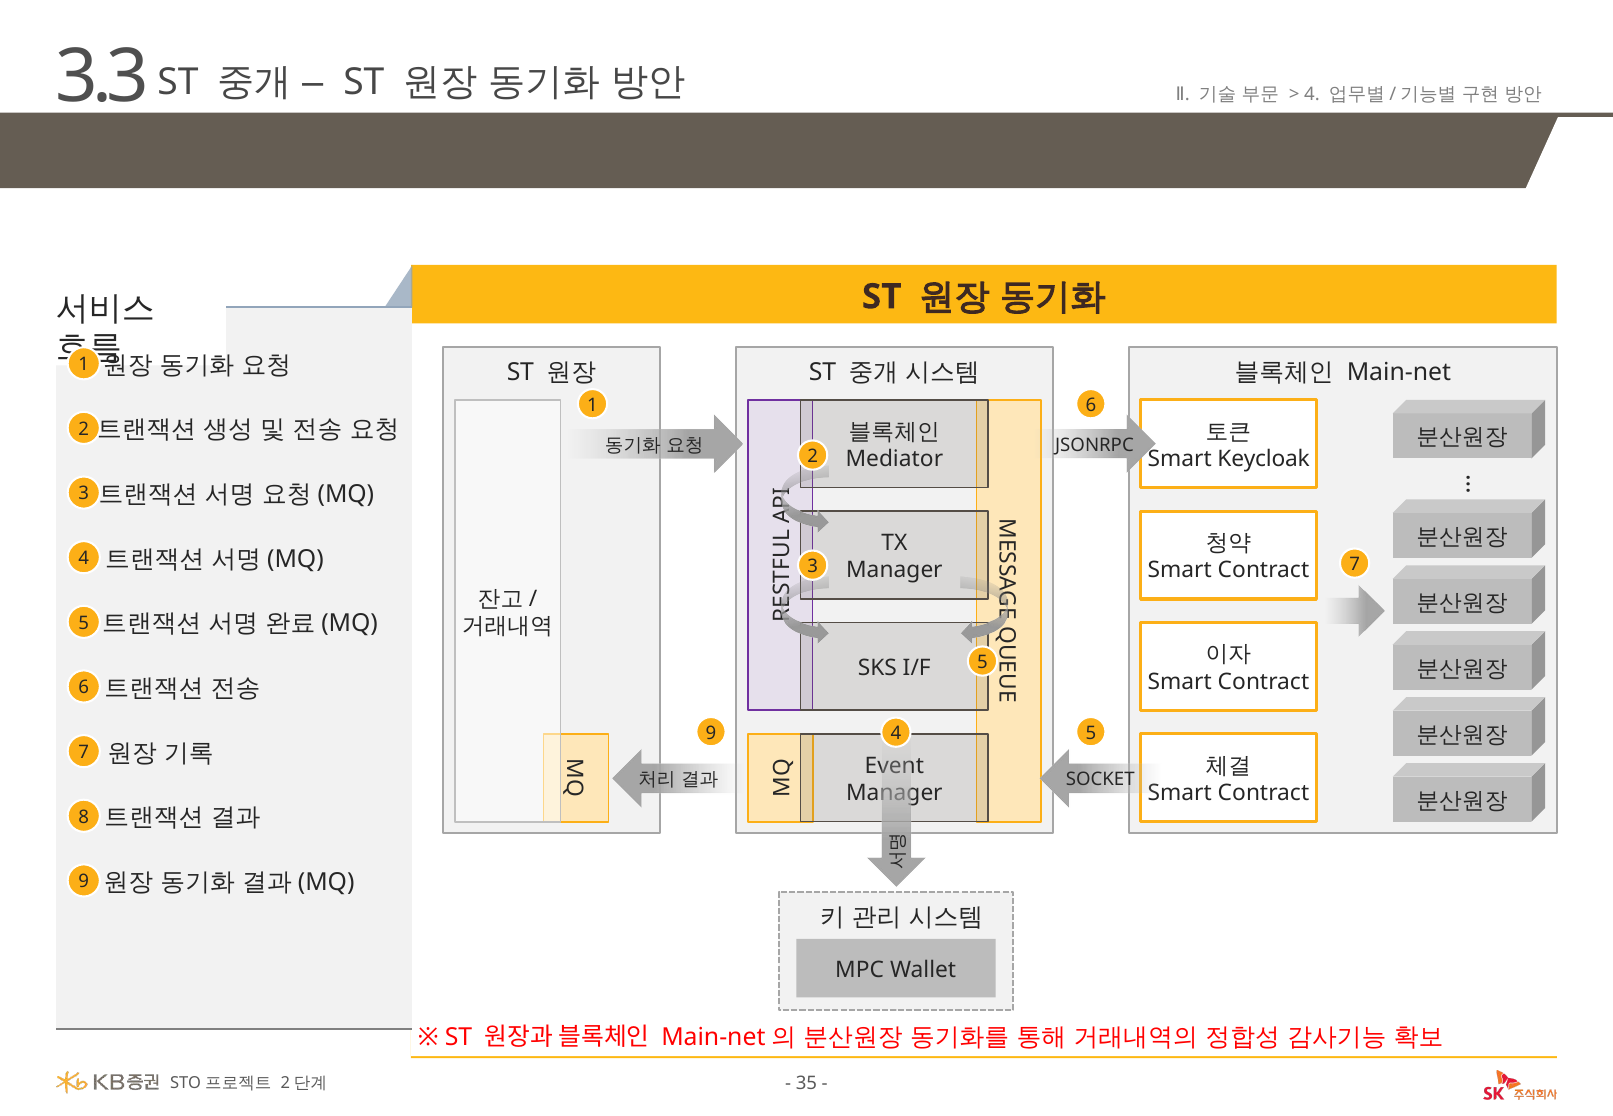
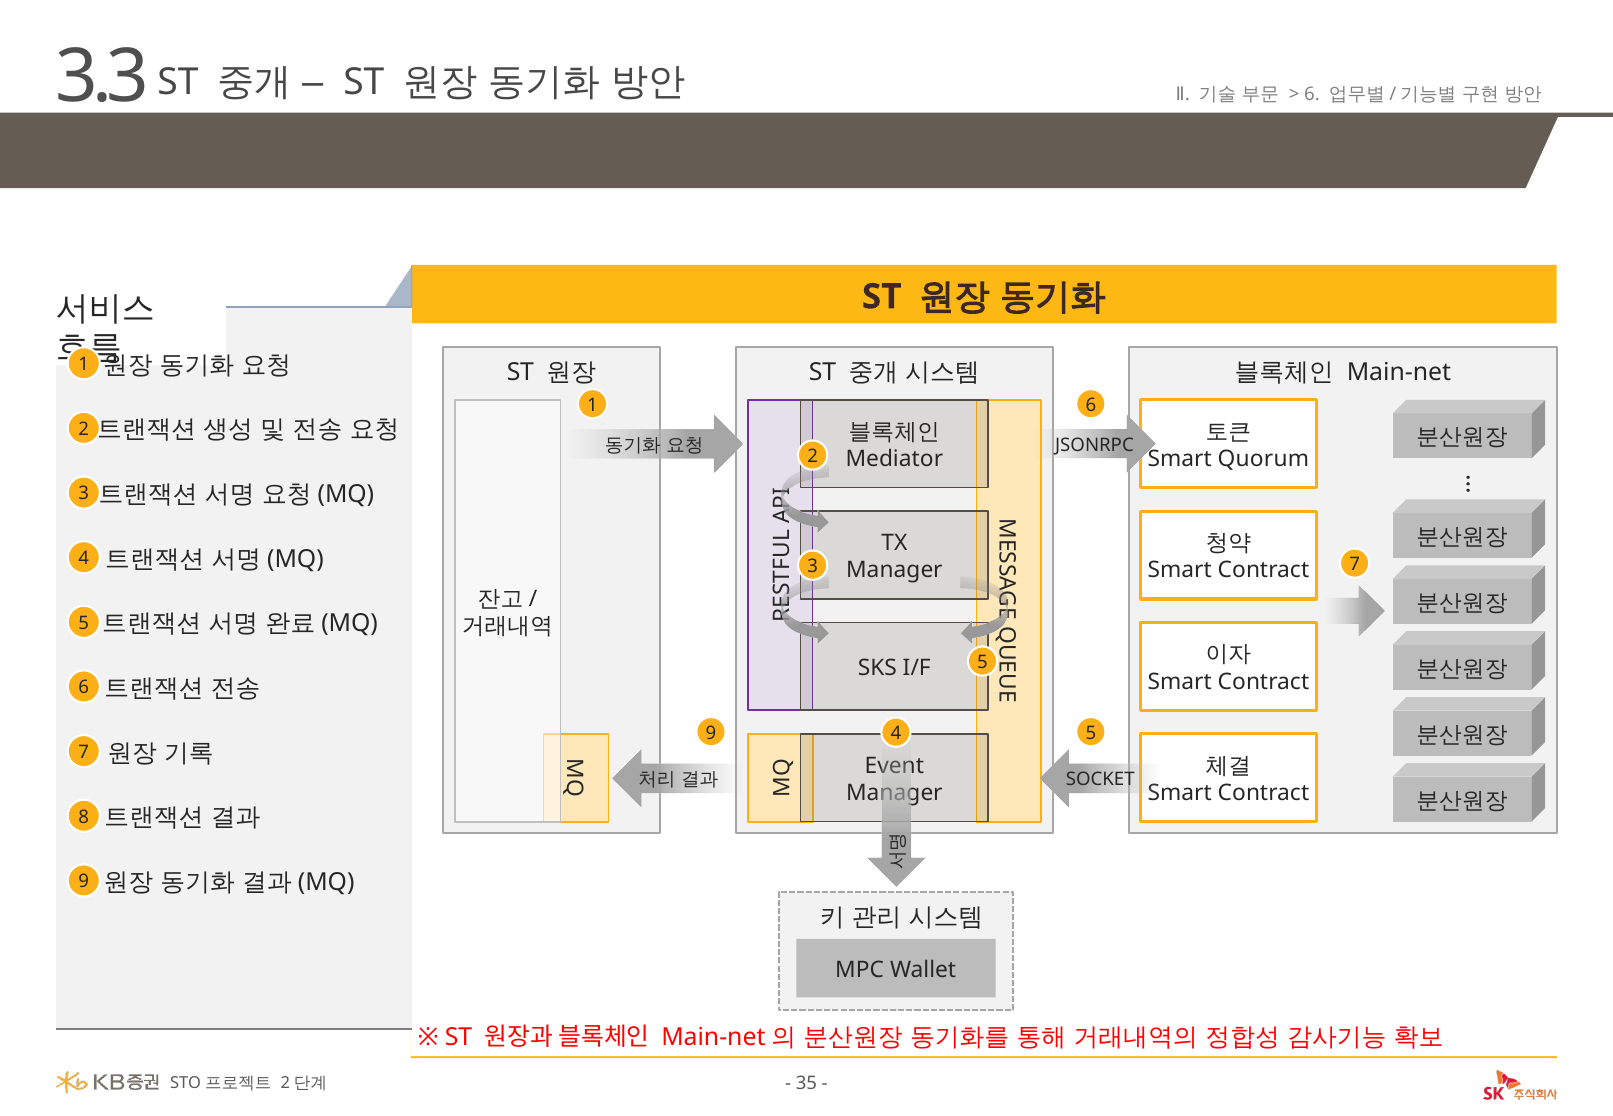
4: 4 -> 6 (1312, 94)
Keycloak: Keycloak -> Quorum (1263, 459)
